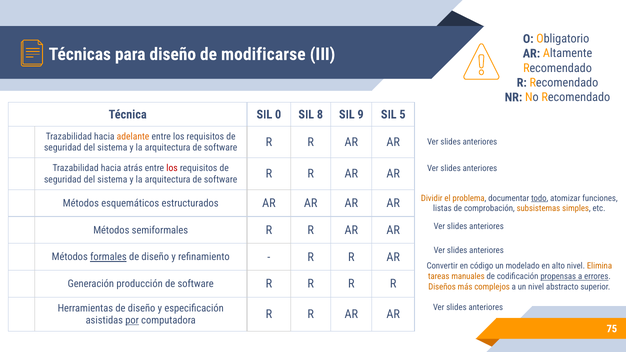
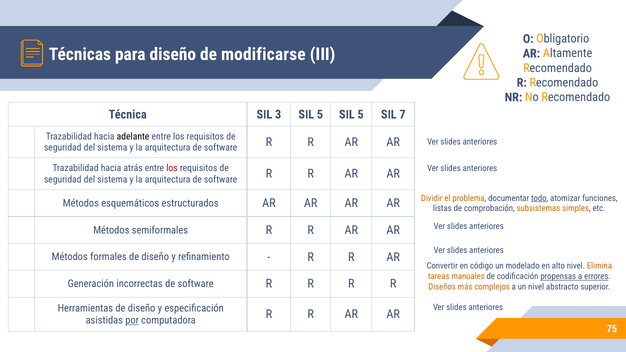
0: 0 -> 3 (278, 114)
8: 8 -> 5 (320, 114)
9: 9 -> 5 (361, 114)
5: 5 -> 7 (402, 114)
adelante colour: orange -> black (133, 137)
formales underline: present -> none (108, 257)
producción: producción -> incorrectas (140, 284)
